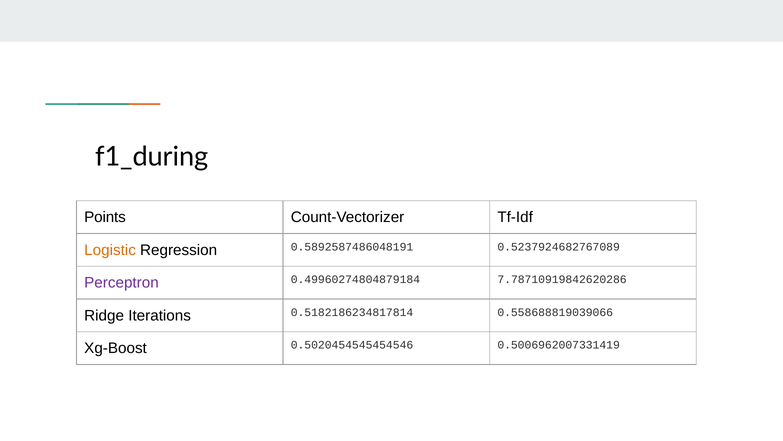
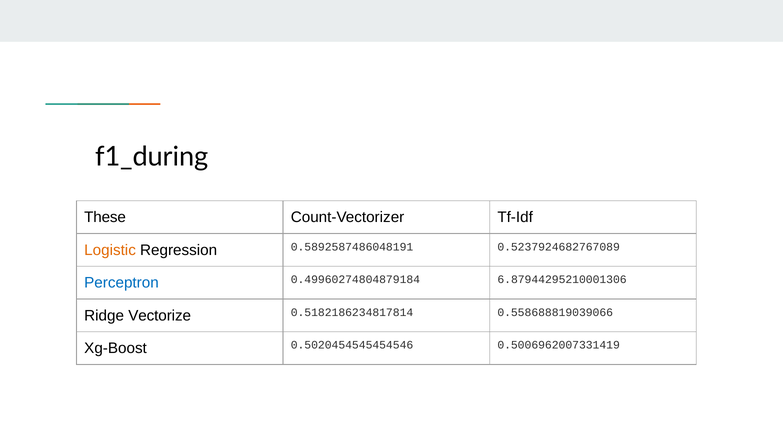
Points: Points -> These (105, 217)
Perceptron colour: purple -> blue (121, 282)
7.78710919842620286: 7.78710919842620286 -> 6.87944295210001306 (562, 279)
Iterations: Iterations -> Vectorize (160, 315)
